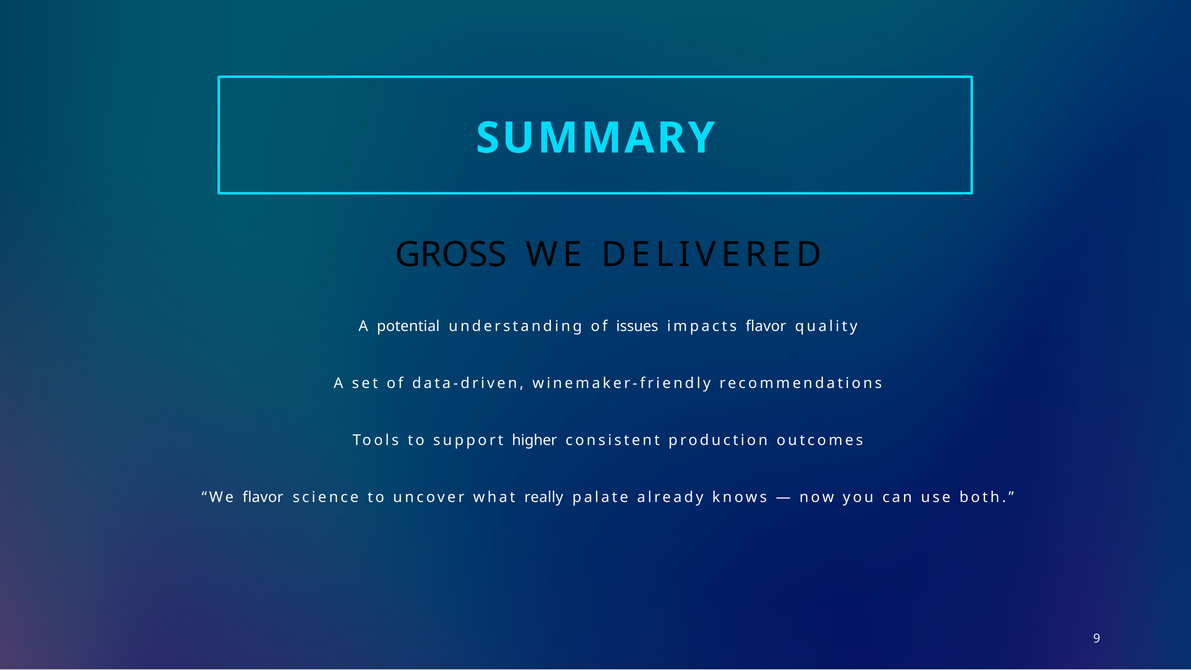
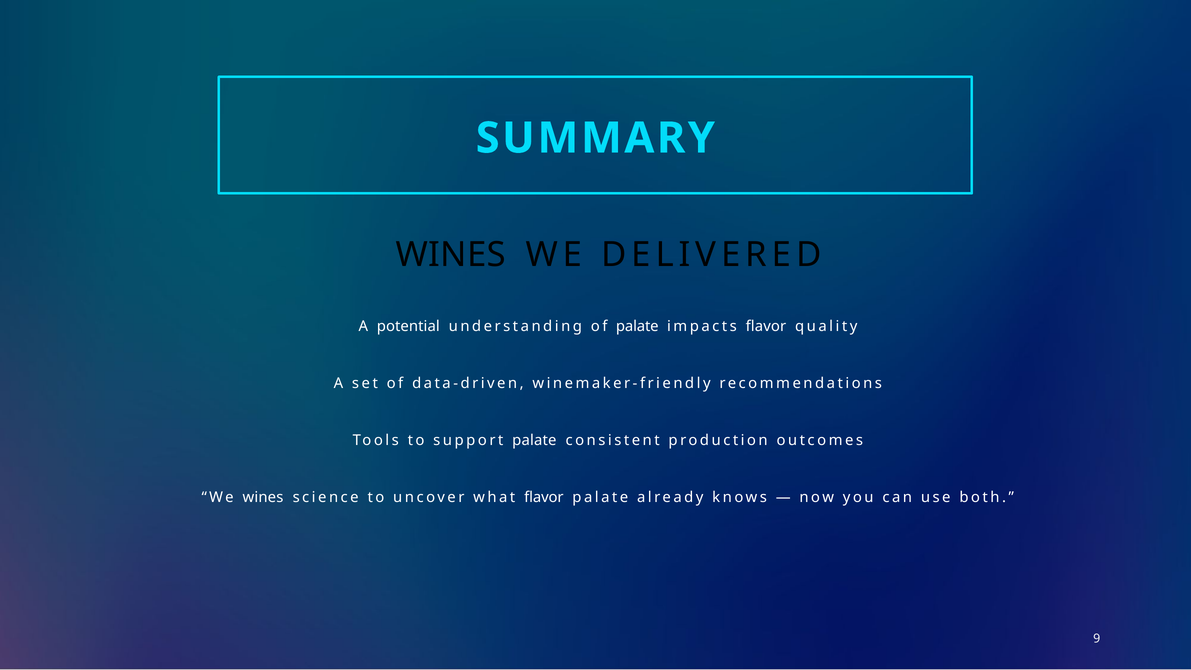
GROSS: GROSS -> WINES (451, 255)
of issues: issues -> palate (637, 326)
support higher: higher -> palate (534, 440)
We flavor: flavor -> wines (263, 497)
what really: really -> flavor (544, 497)
